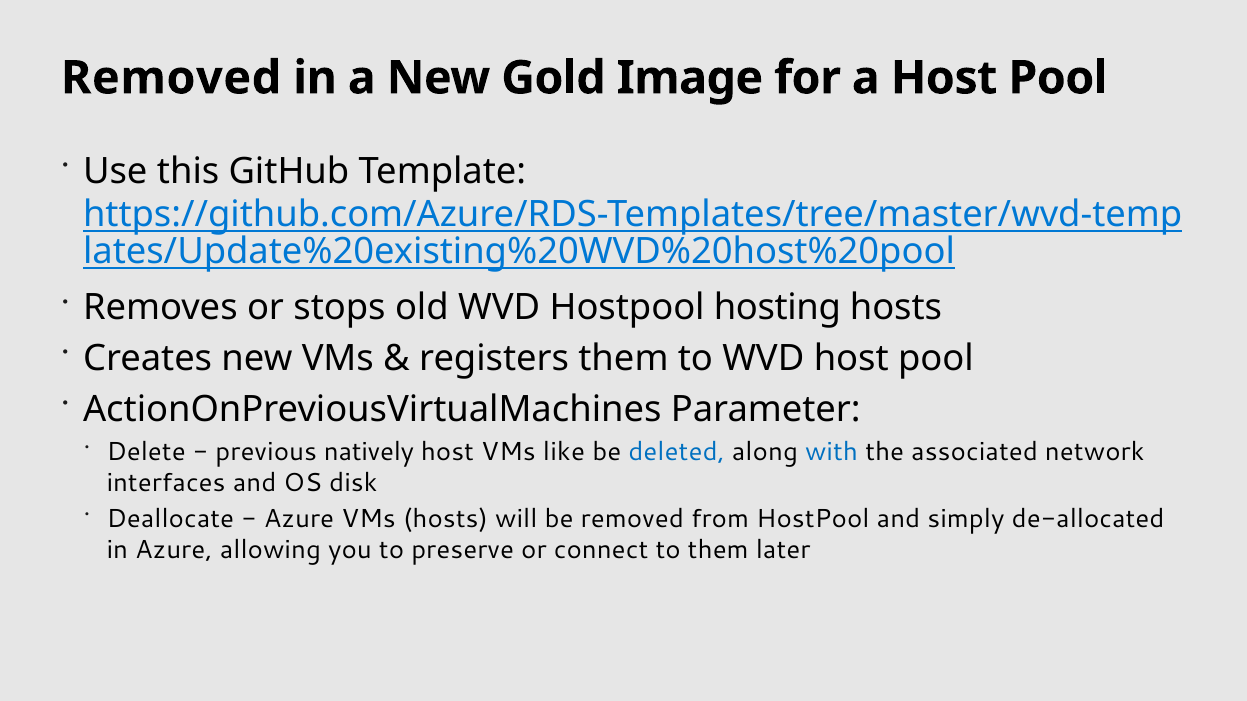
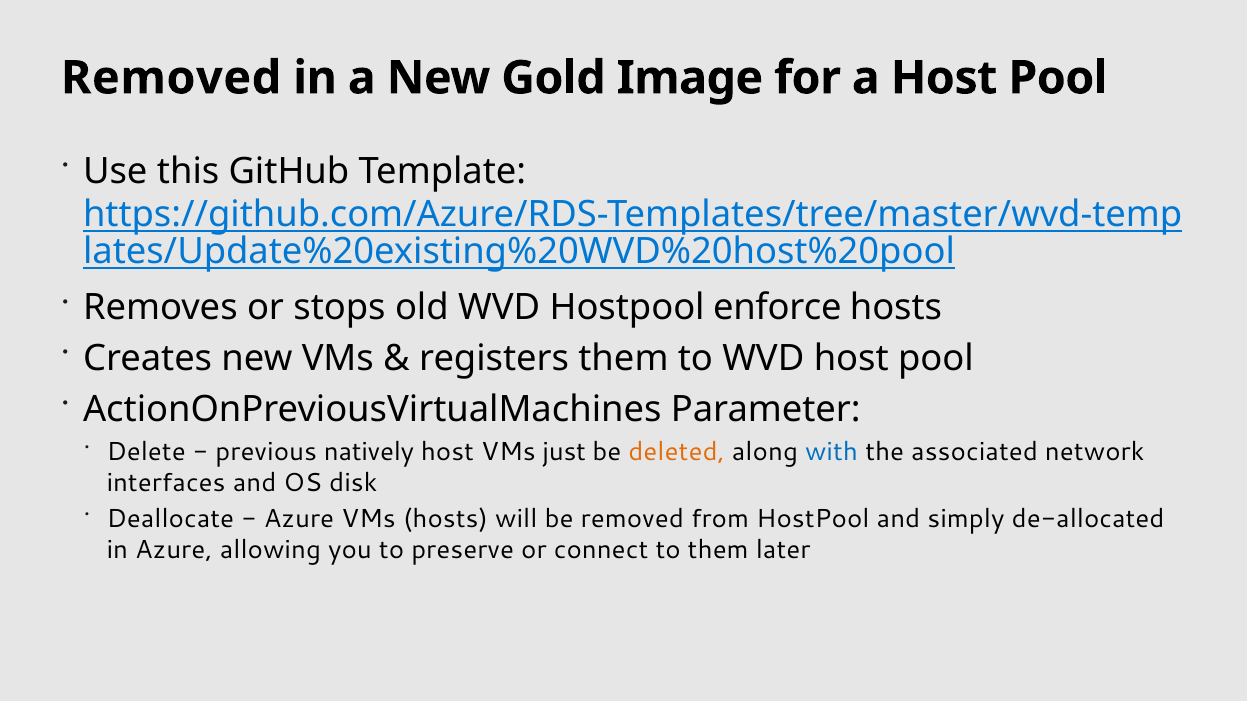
hosting: hosting -> enforce (777, 308)
like: like -> just (564, 452)
deleted colour: blue -> orange (677, 452)
